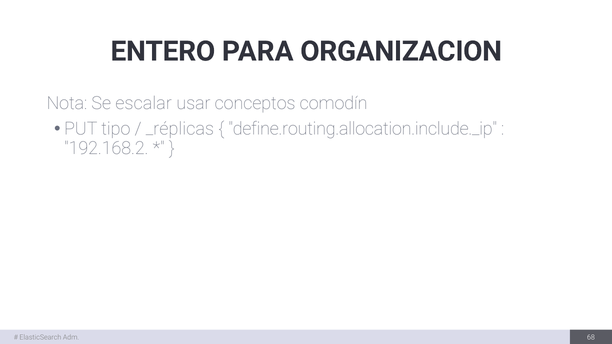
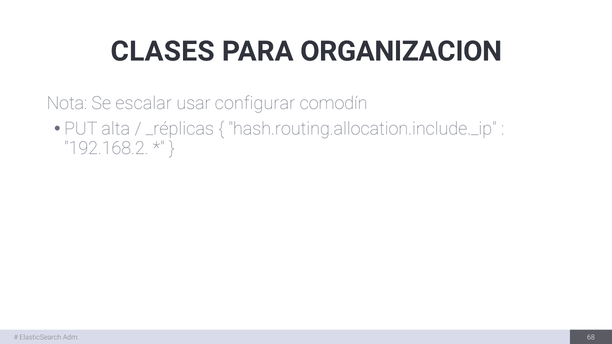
ENTERO: ENTERO -> CLASES (163, 51)
conceptos: conceptos -> configurar (255, 103)
tipo: tipo -> alta (116, 129)
define.routing.allocation.include._ip: define.routing.allocation.include._ip -> hash.routing.allocation.include._ip (363, 129)
